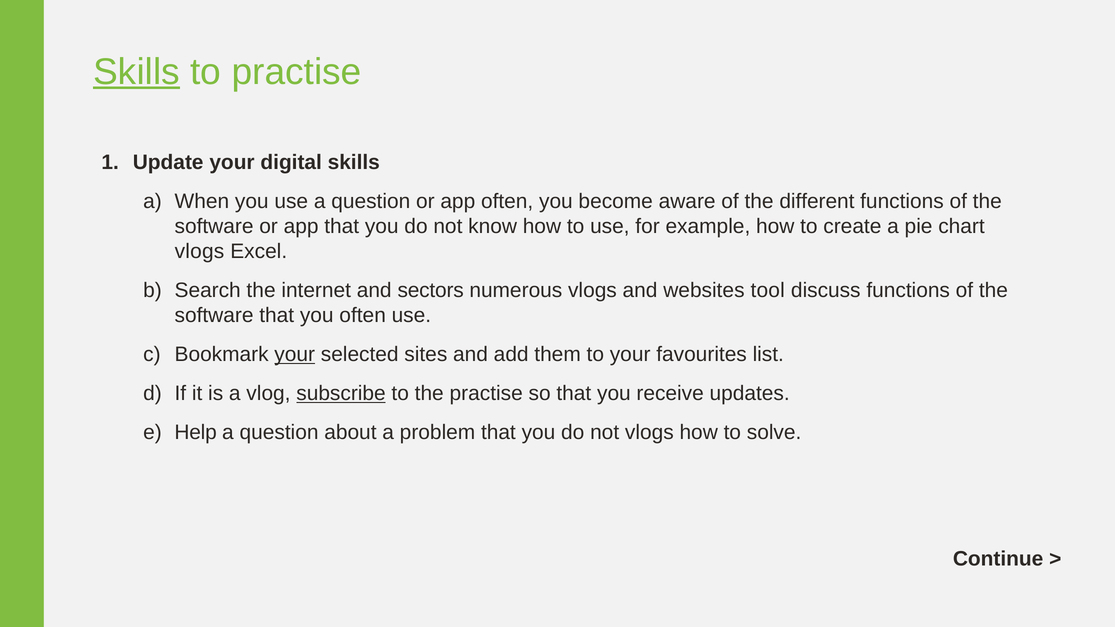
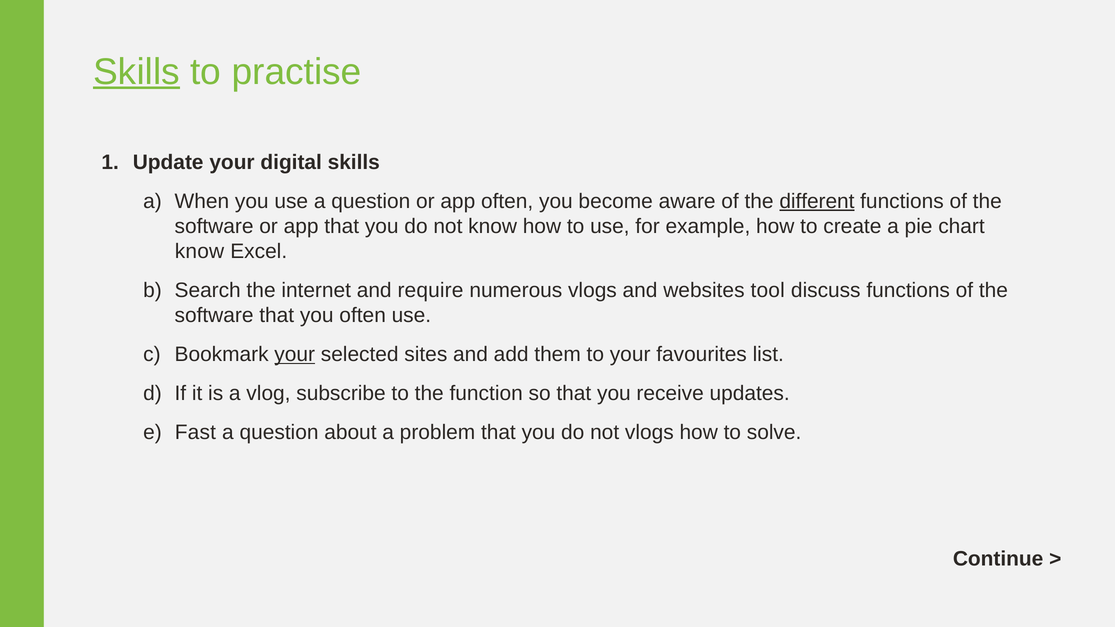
different underline: none -> present (817, 201)
vlogs: vlogs -> know (199, 251)
sectors: sectors -> require (430, 290)
subscribe underline: present -> none (341, 394)
the practise: practise -> function (486, 394)
Help: Help -> Fast (195, 433)
